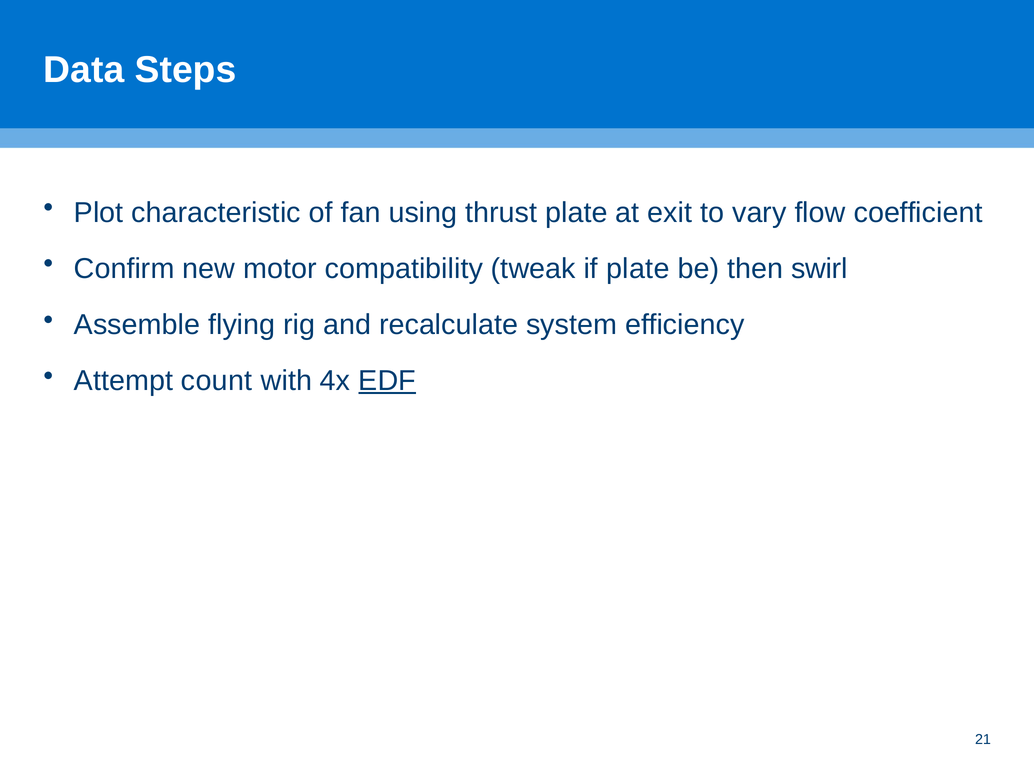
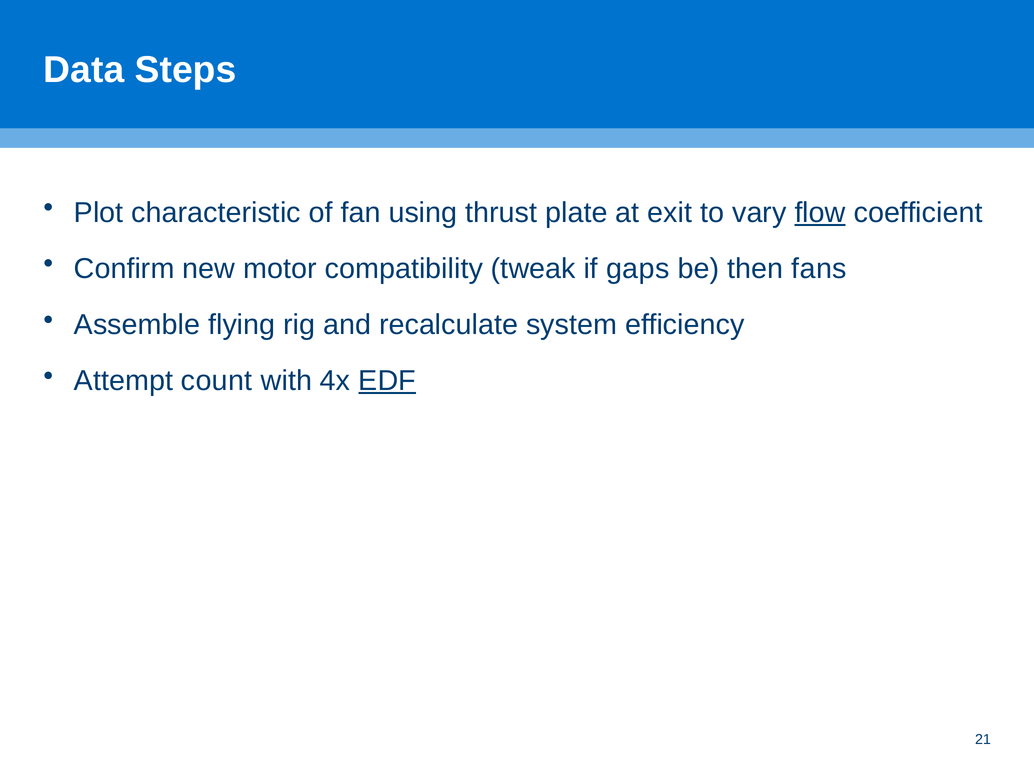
flow underline: none -> present (820, 212)
if plate: plate -> gaps (638, 268)
swirl: swirl -> fans (819, 268)
